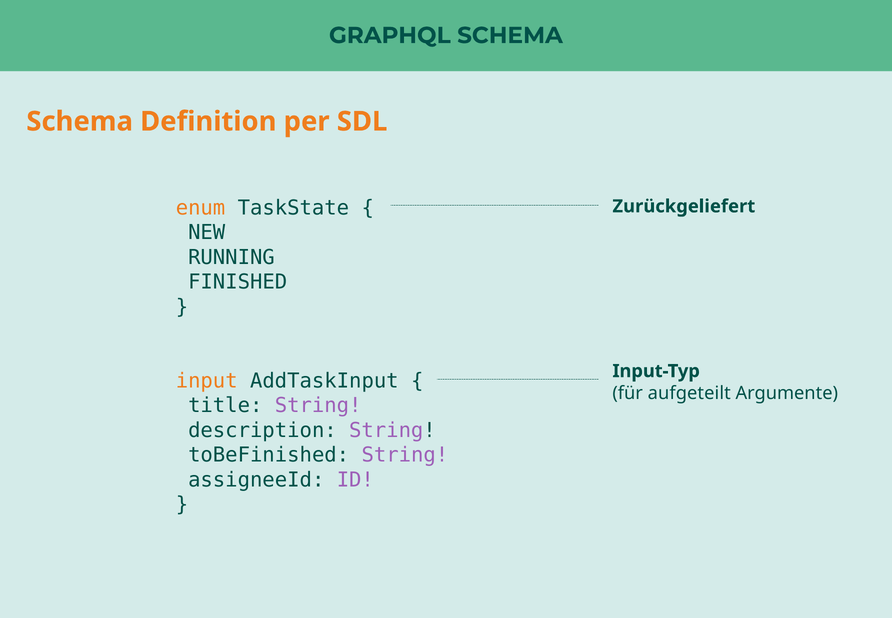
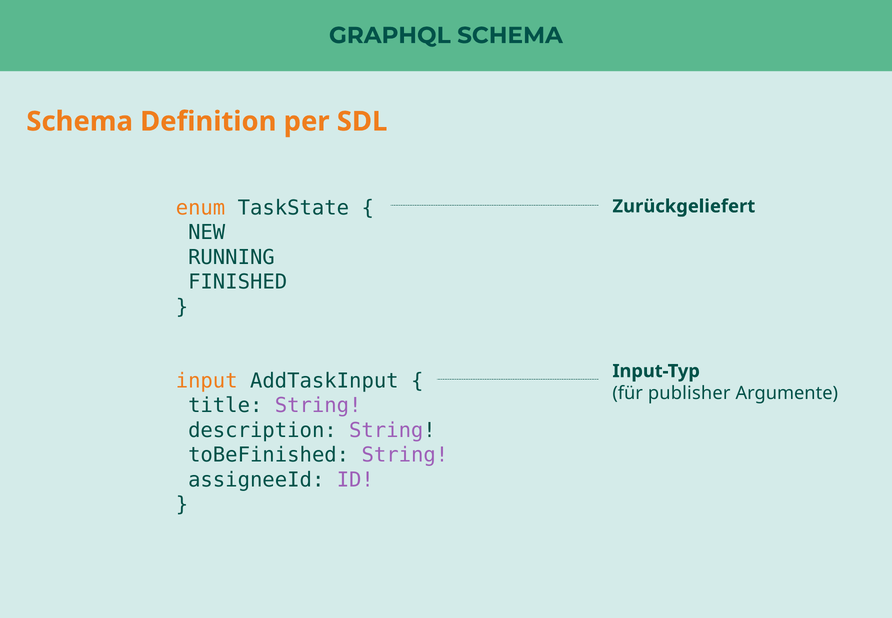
aufgeteilt: aufgeteilt -> publisher (689, 393)
